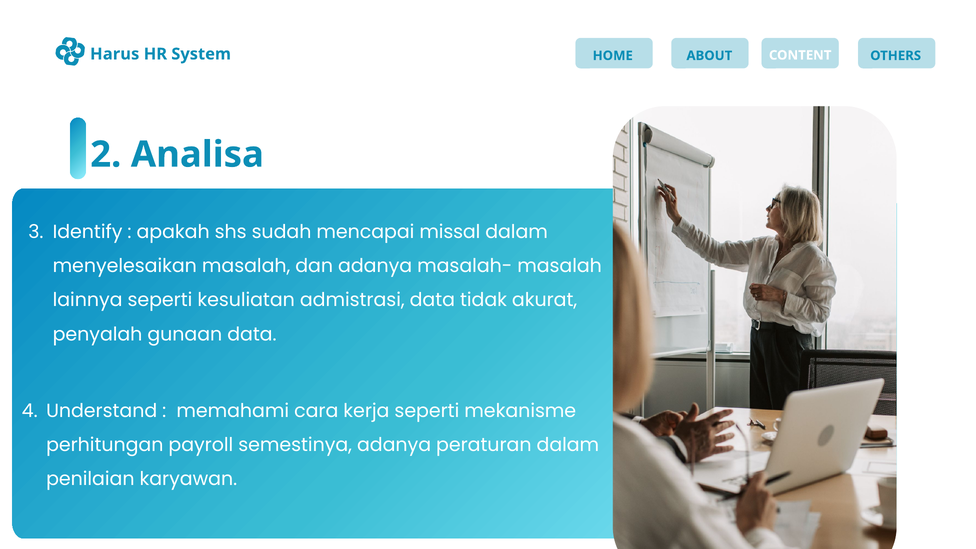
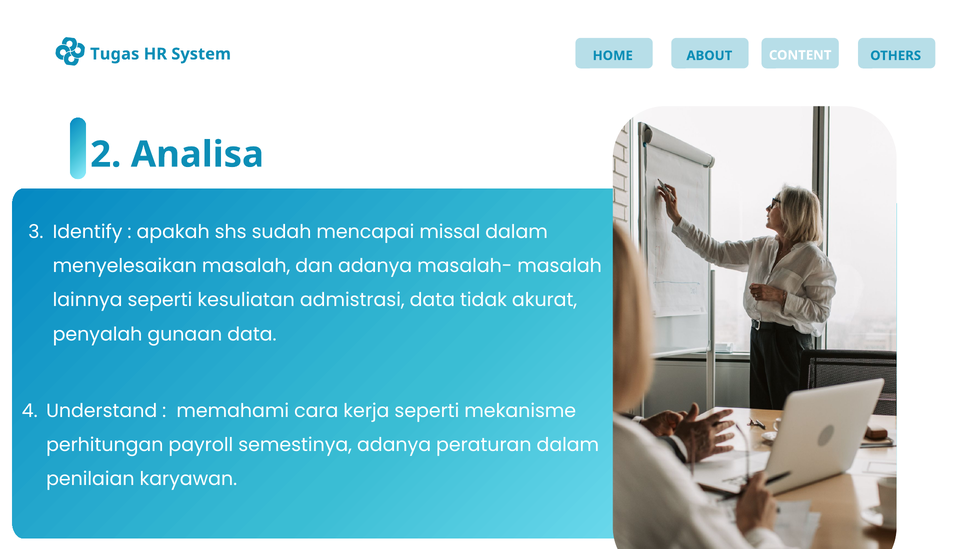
Harus: Harus -> Tugas (115, 54)
